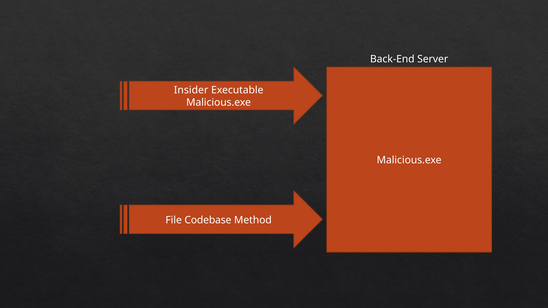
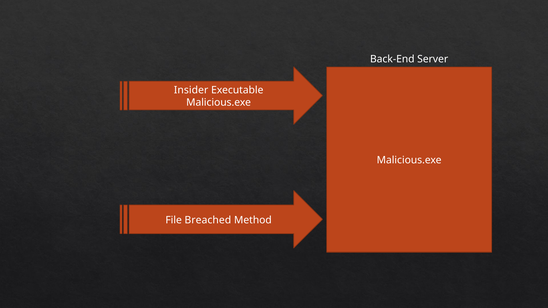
Codebase: Codebase -> Breached (208, 220)
